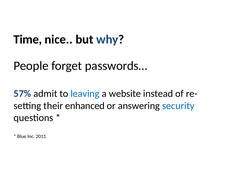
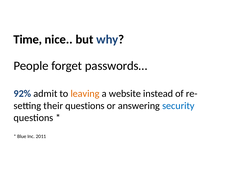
57%: 57% -> 92% (22, 94)
leaving colour: blue -> orange (85, 94)
their enhanced: enhanced -> questions (85, 106)
